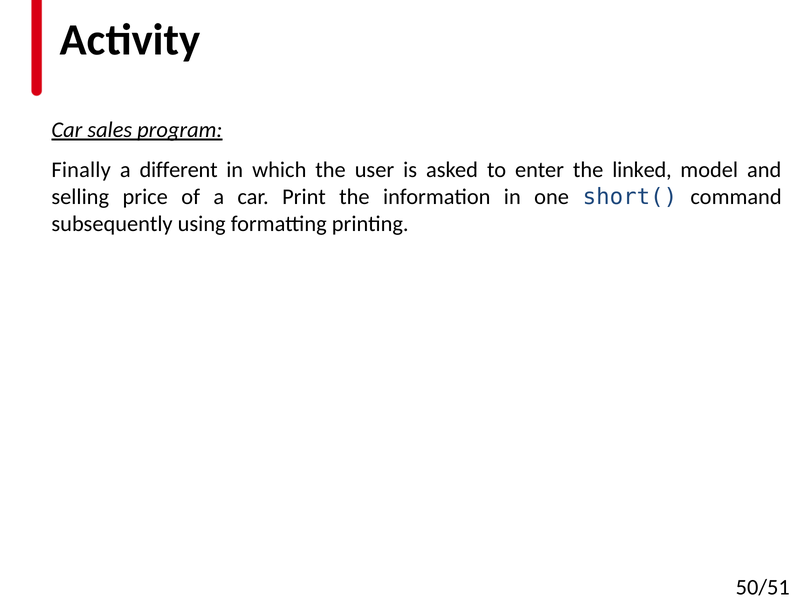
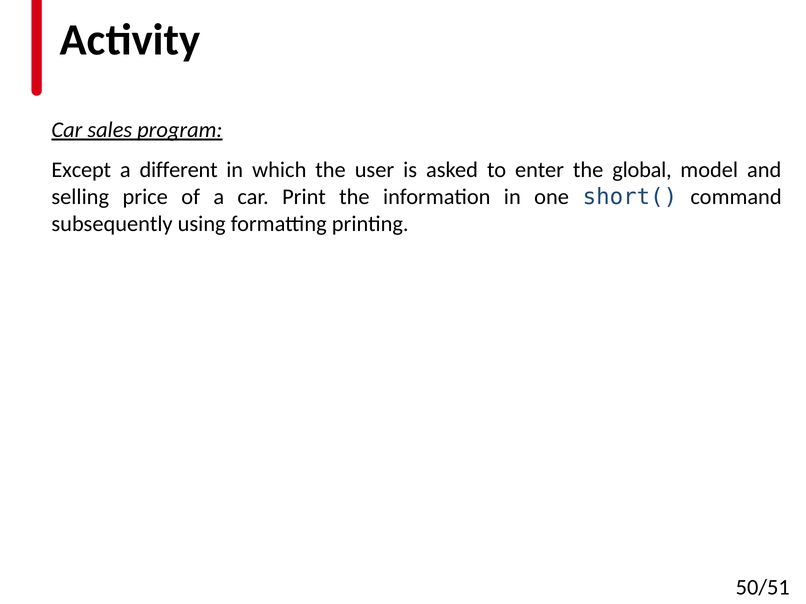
Finally: Finally -> Except (81, 170)
linked: linked -> global (642, 170)
